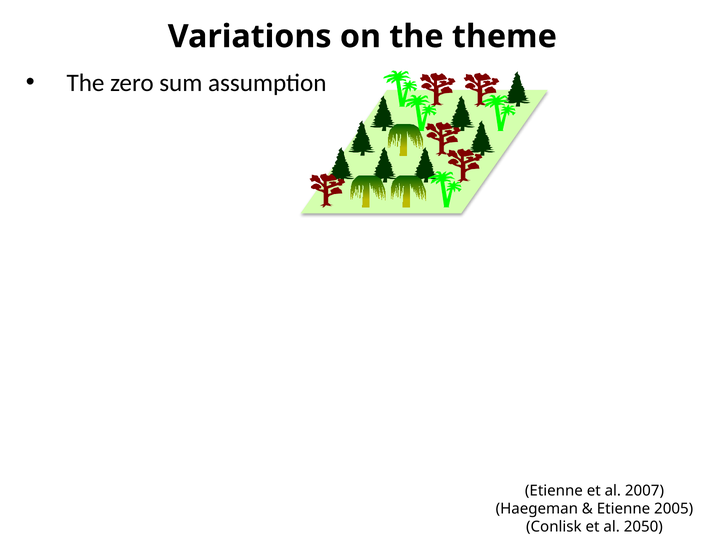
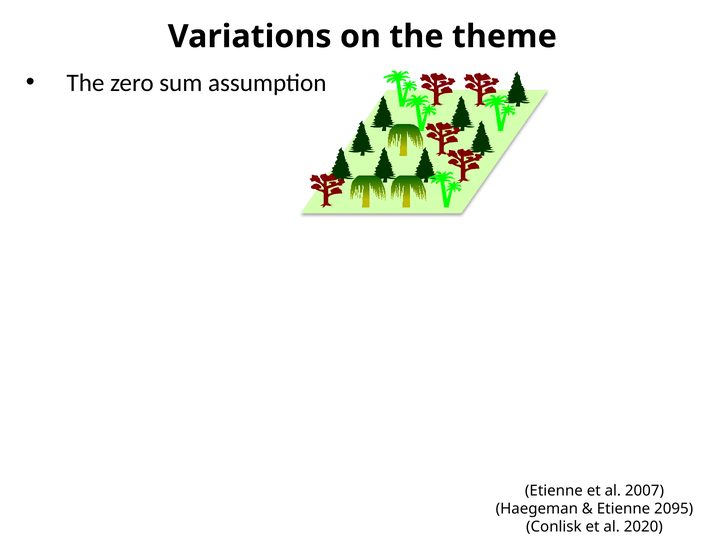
2005: 2005 -> 2095 (674, 509)
2050: 2050 -> 2020 (643, 527)
